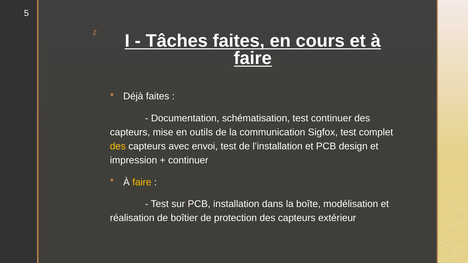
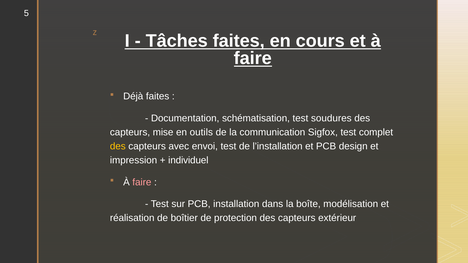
test continuer: continuer -> soudures (331, 118)
continuer: continuer -> individuel (188, 160)
faire colour: yellow -> pink (142, 182)
